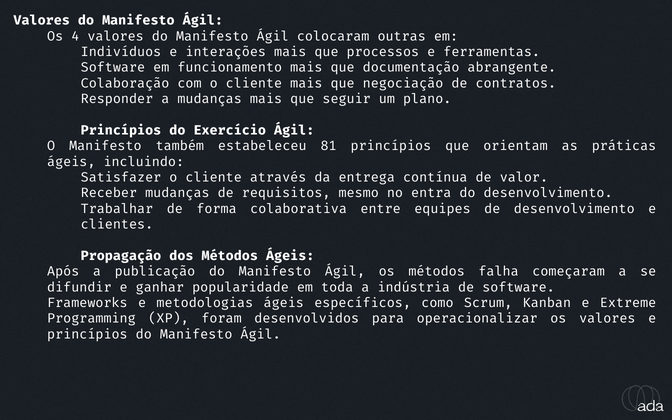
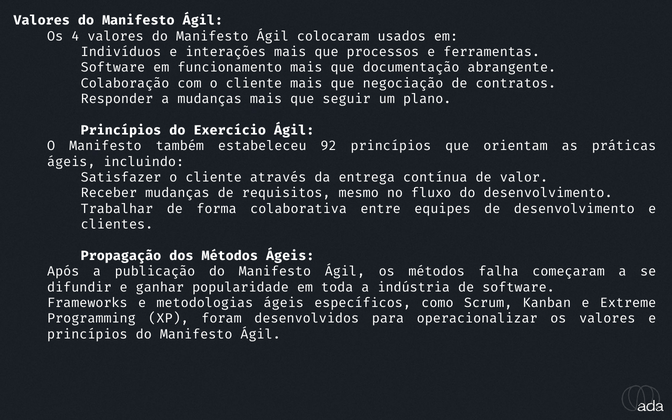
outras: outras -> usados (402, 36)
81: 81 -> 92 (329, 146)
entra: entra -> fluxo (431, 193)
